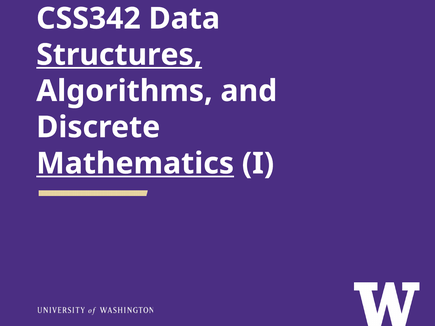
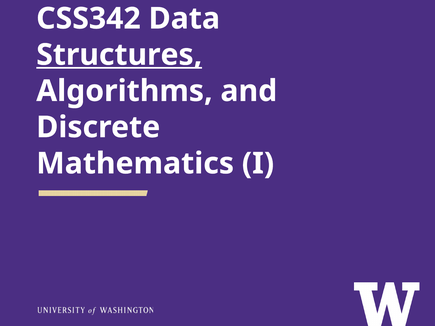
Mathematics underline: present -> none (135, 164)
